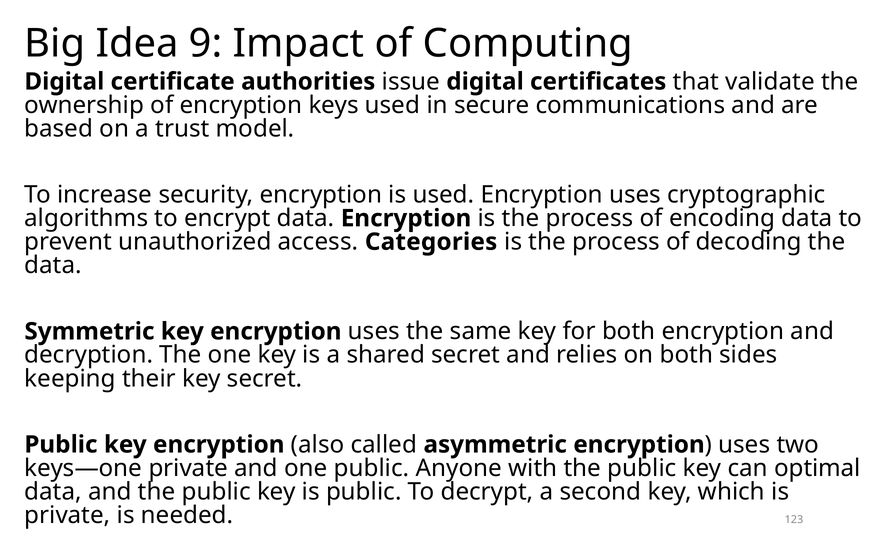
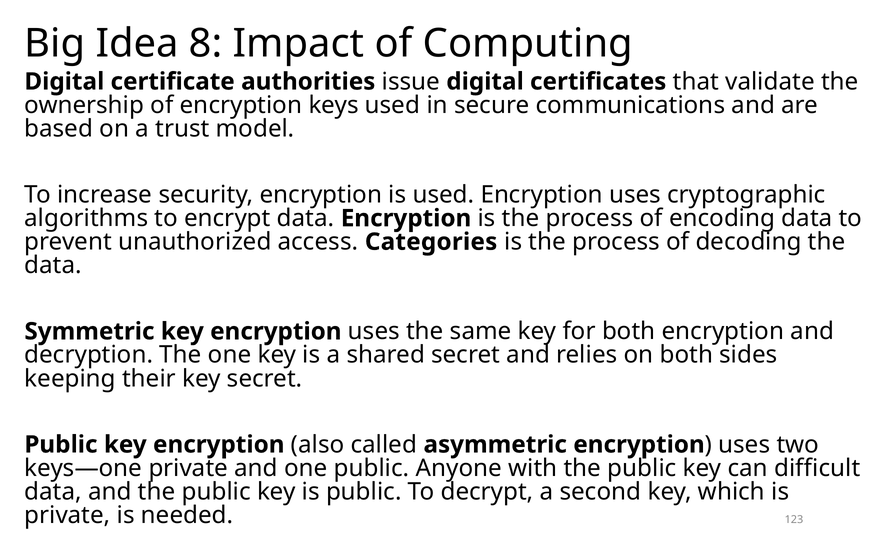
9: 9 -> 8 (206, 44)
optimal: optimal -> difficult (817, 468)
